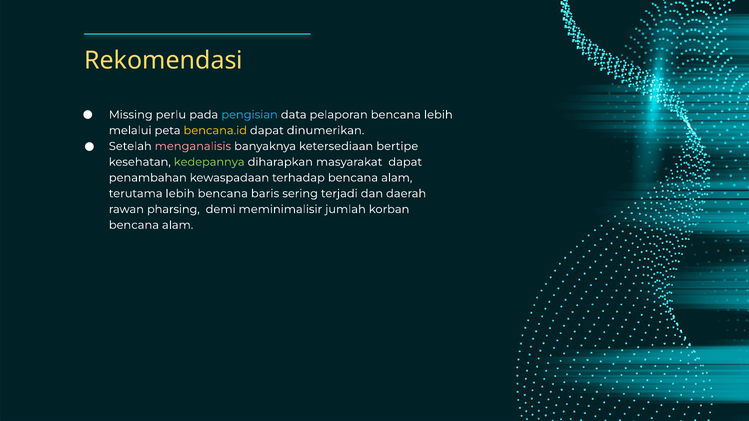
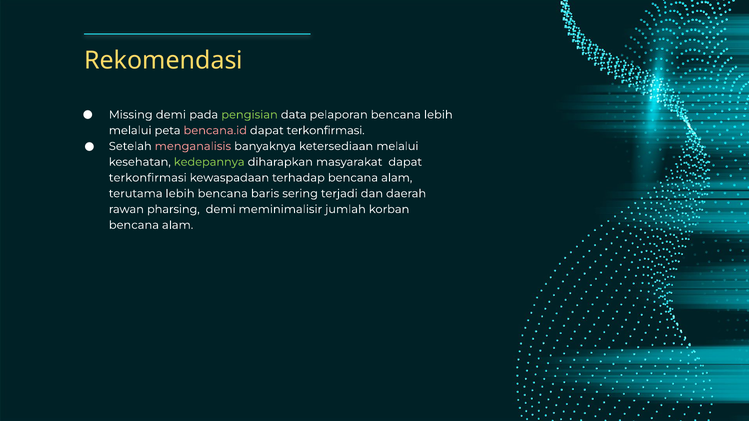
Missing perlu: perlu -> demi (171, 115)
pengisian colour: light blue -> light green (250, 115)
bencana.id colour: yellow -> pink (215, 131)
dinumerikan: dinumerikan -> terkonfirmasi (326, 131)
ketersediaan bertipe: bertipe -> melalui (397, 146)
penambahan: penambahan -> terkonfirmasi (148, 178)
